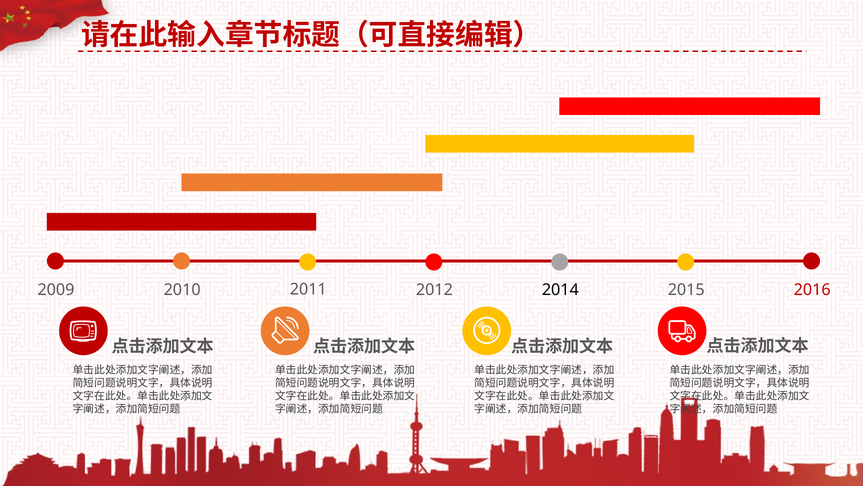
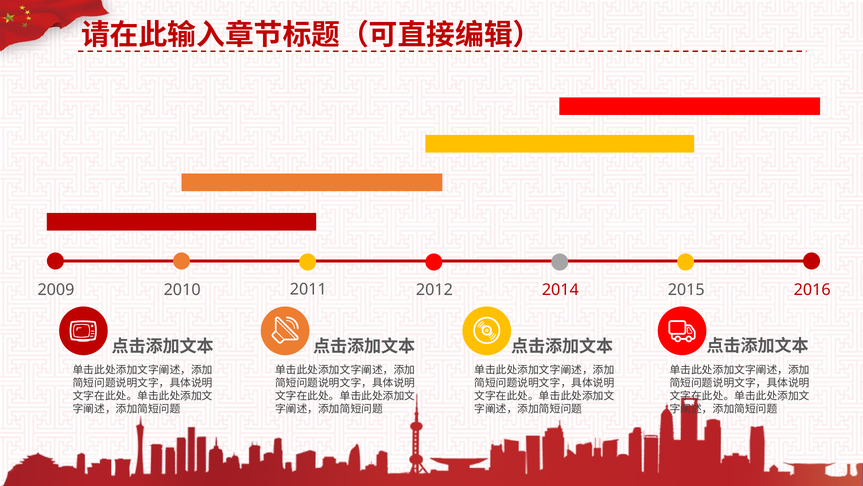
2014 colour: black -> red (560, 290)
